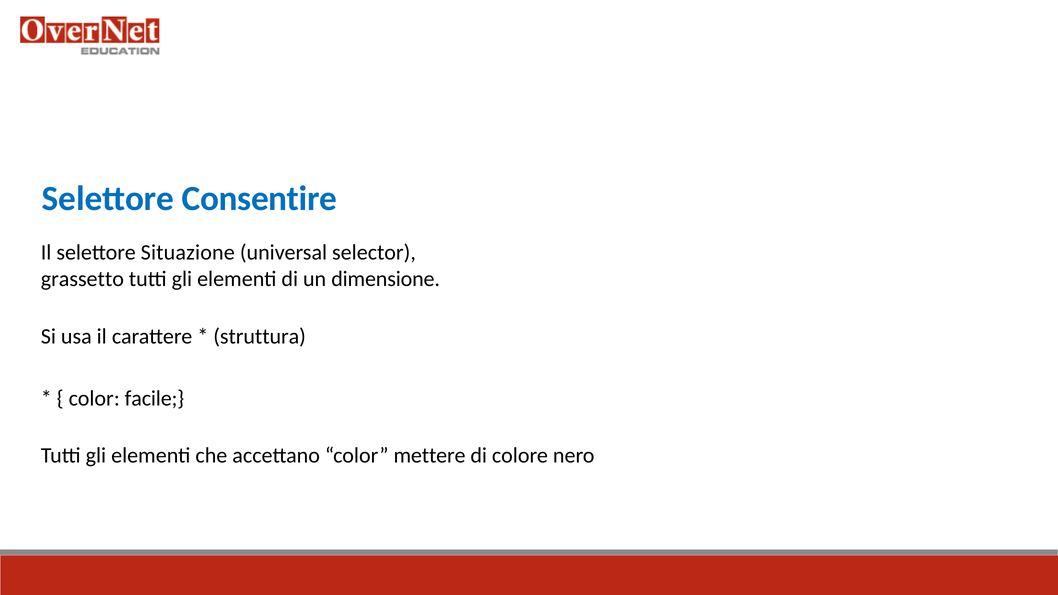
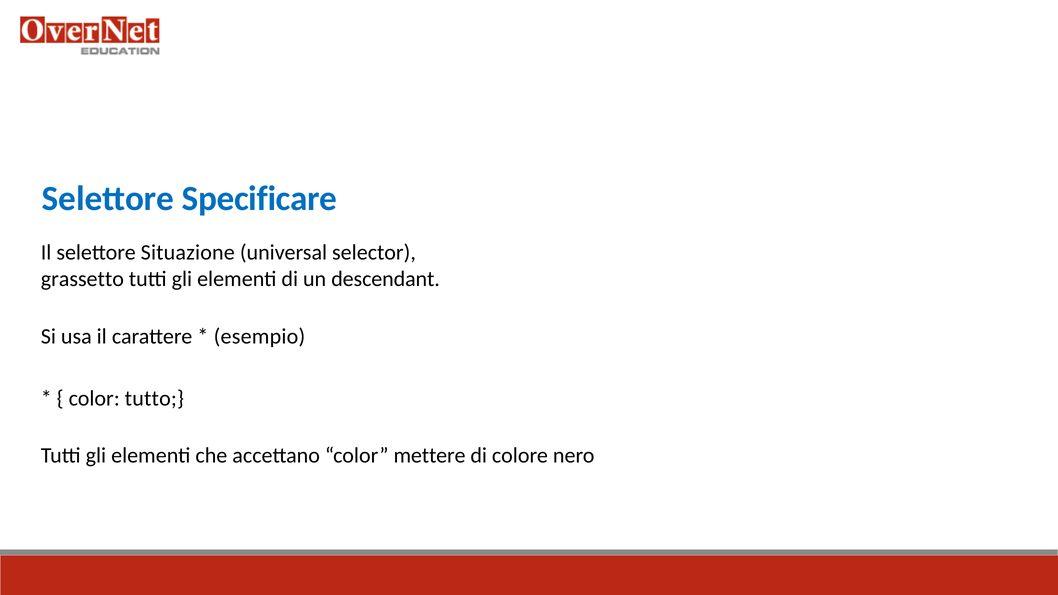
Consentire: Consentire -> Specificare (259, 199)
dimensione: dimensione -> descendant (386, 279)
struttura: struttura -> esempio (259, 337)
facile: facile -> tutto (154, 398)
